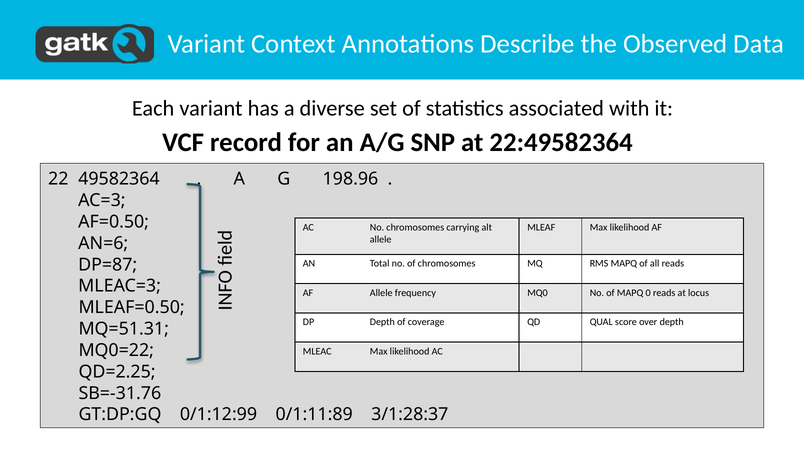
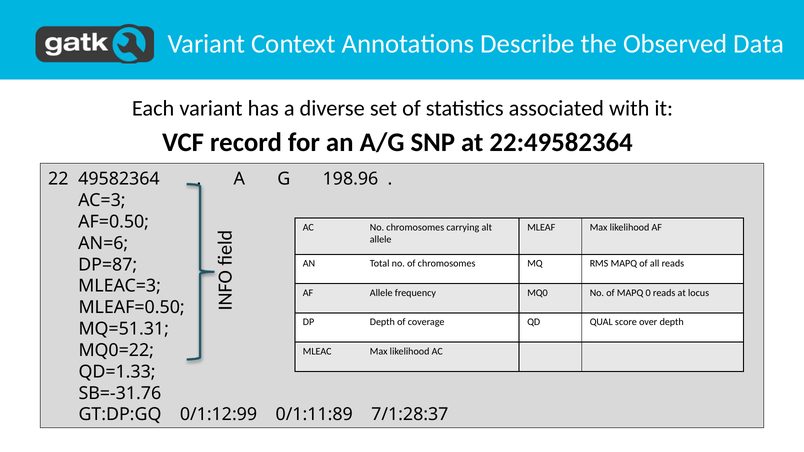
QD=2.25: QD=2.25 -> QD=1.33 (117, 372)
3/1:28:37: 3/1:28:37 -> 7/1:28:37 (410, 415)
